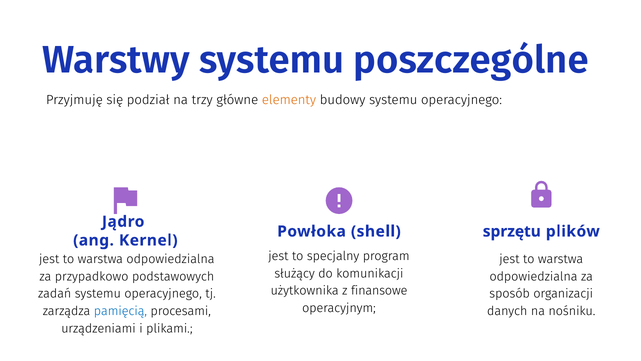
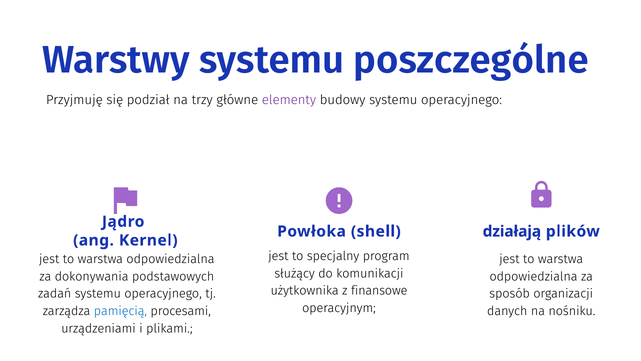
elementy colour: orange -> purple (289, 100)
sprzętu: sprzętu -> działają (512, 231)
przypadkowo: przypadkowo -> dokonywania (92, 276)
